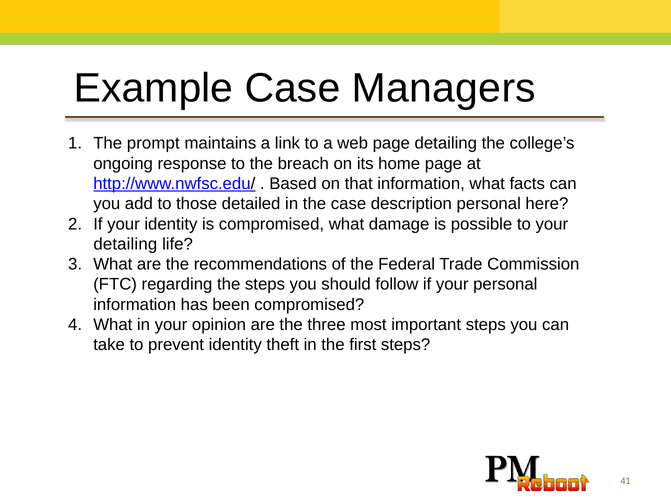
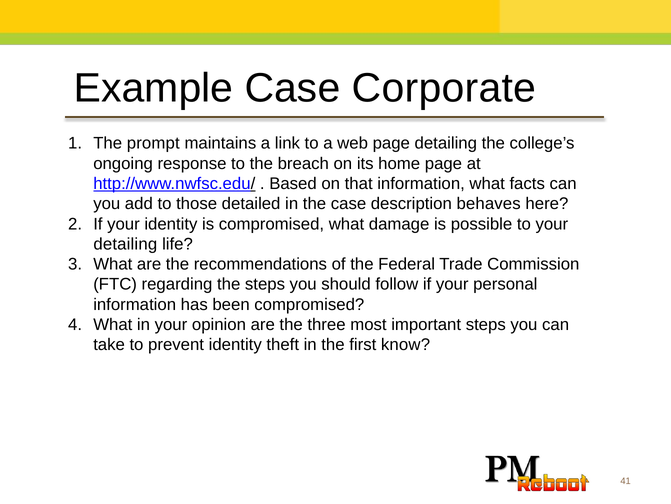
Managers: Managers -> Corporate (444, 88)
description personal: personal -> behaves (489, 204)
first steps: steps -> know (406, 344)
